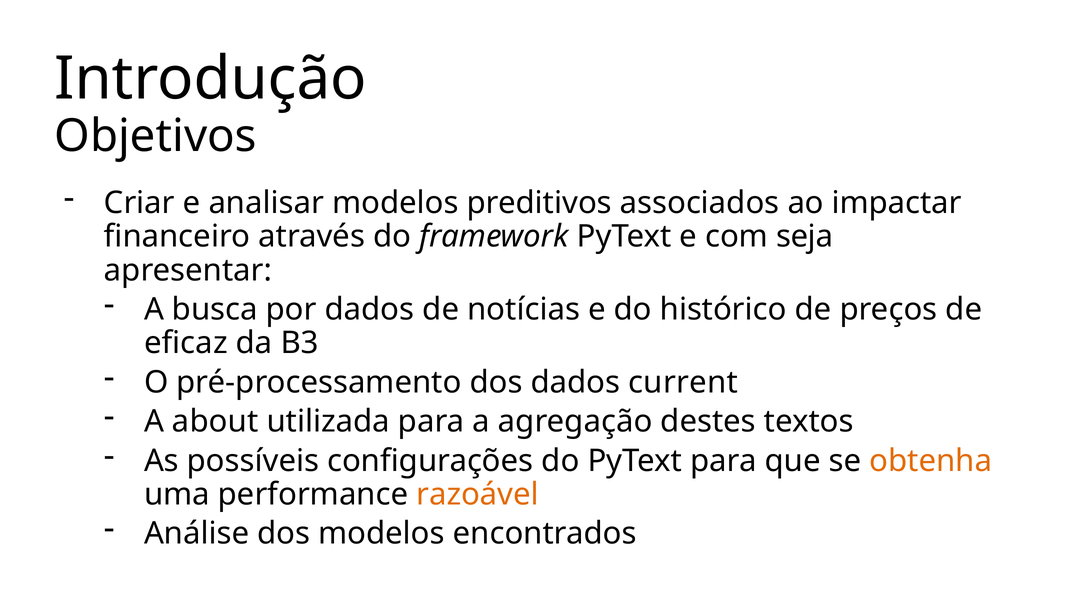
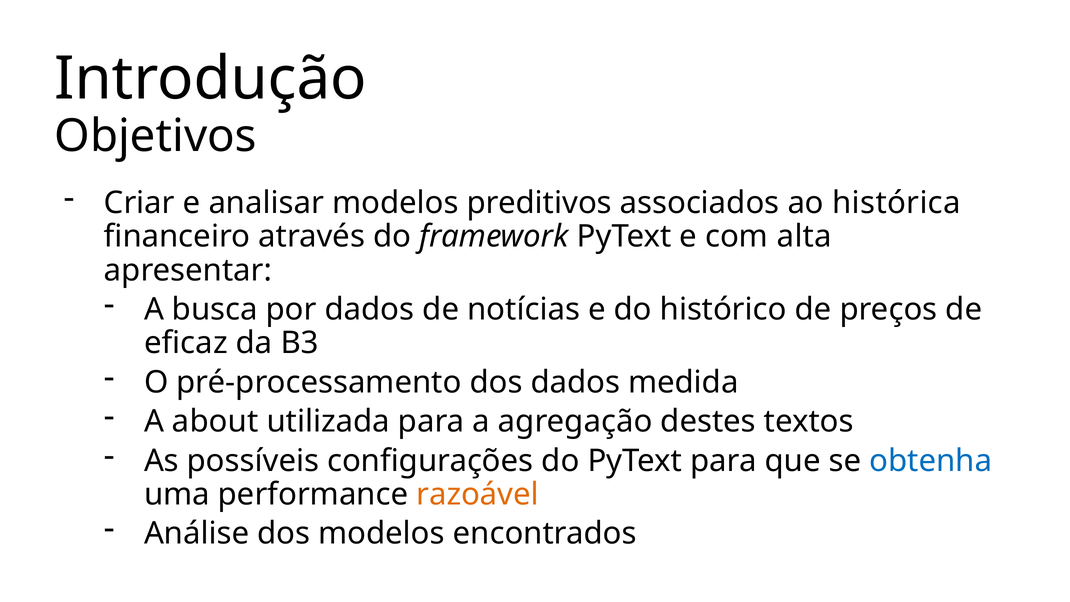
impactar: impactar -> histórica (897, 203)
seja: seja -> alta (804, 237)
current: current -> medida (683, 382)
obtenha colour: orange -> blue (931, 461)
